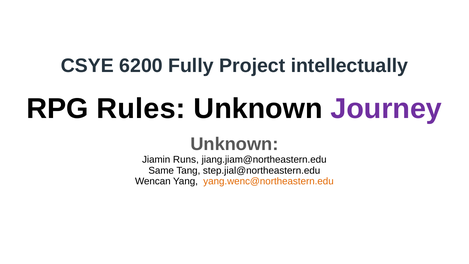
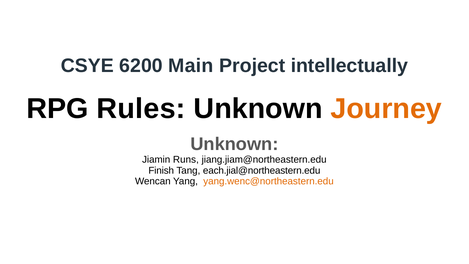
Fully: Fully -> Main (191, 66)
Journey colour: purple -> orange (386, 109)
Same: Same -> Finish (161, 170)
step.jial@northeastern.edu: step.jial@northeastern.edu -> each.jial@northeastern.edu (262, 170)
